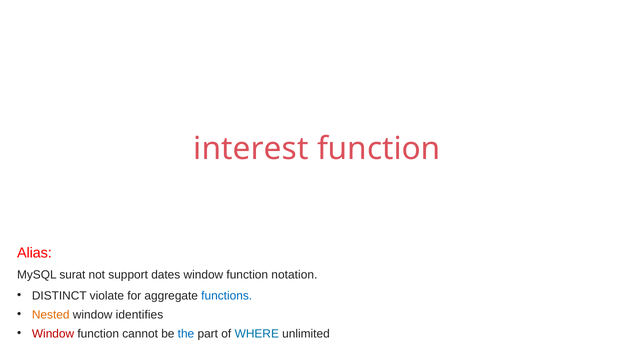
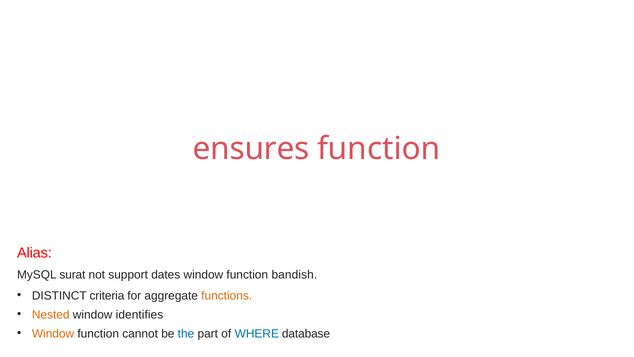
interest: interest -> ensures (251, 149)
notation: notation -> bandish (294, 275)
violate: violate -> criteria (107, 295)
functions colour: blue -> orange (227, 295)
Window colour: red -> orange (53, 333)
unlimited: unlimited -> database (306, 333)
